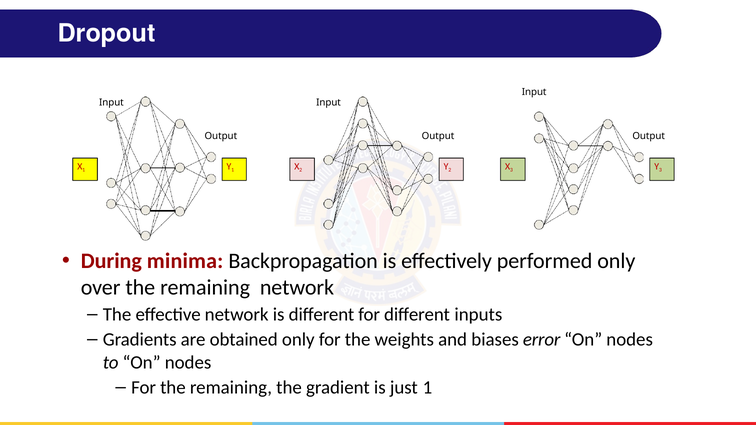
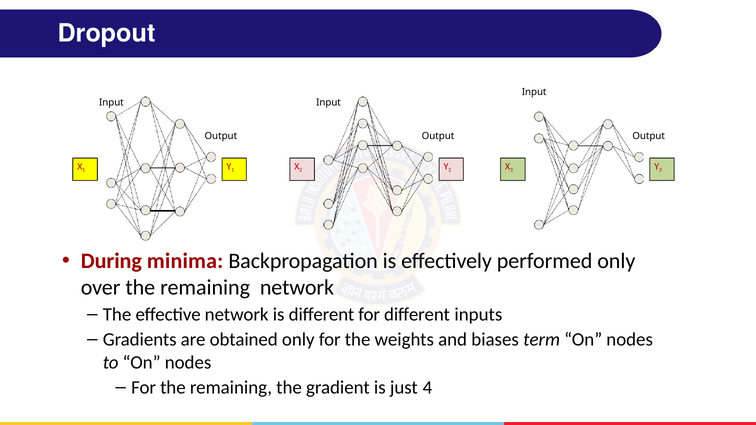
error: error -> term (542, 340)
just 1: 1 -> 4 (427, 388)
